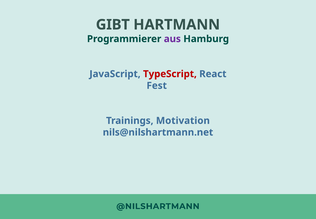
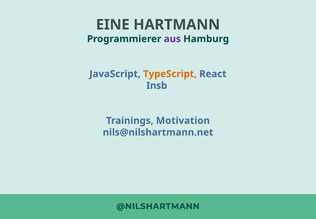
GIBT: GIBT -> EINE (113, 25)
TypeScript colour: red -> orange (170, 74)
Fest: Fest -> Insb (157, 86)
